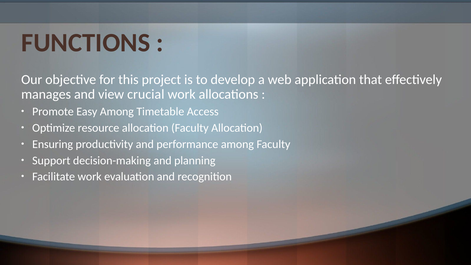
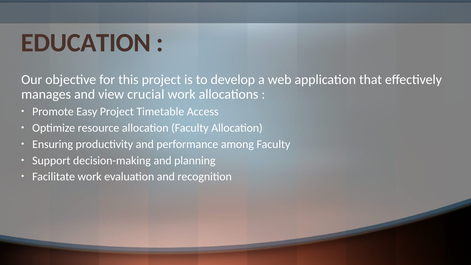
FUNCTIONS: FUNCTIONS -> EDUCATION (86, 43)
Easy Among: Among -> Project (117, 112)
